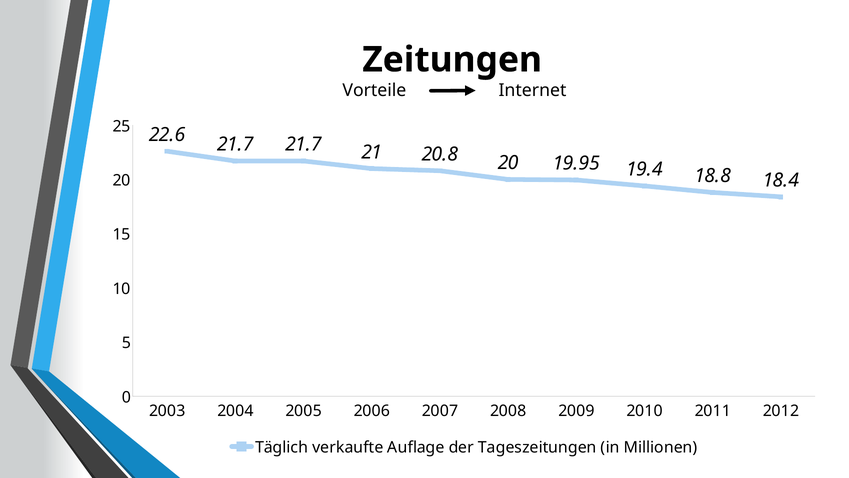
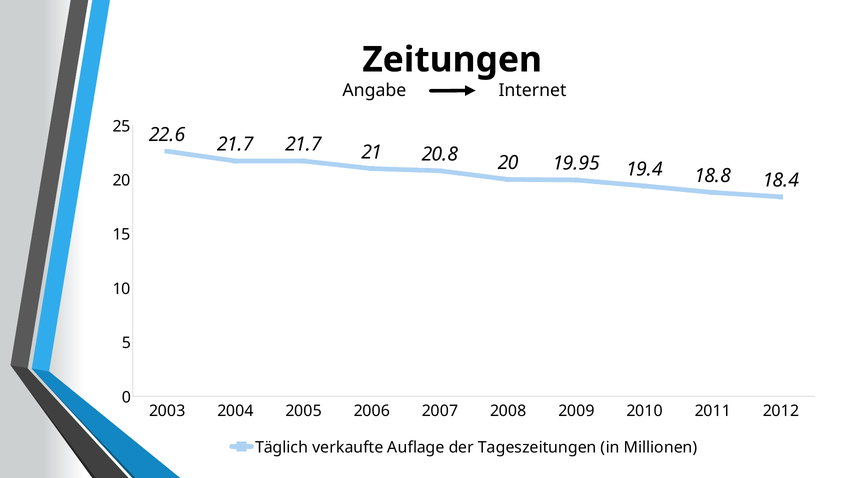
Vorteile: Vorteile -> Angabe (374, 90)
